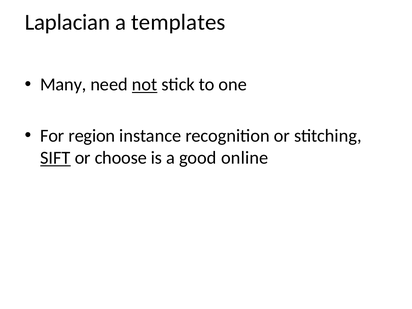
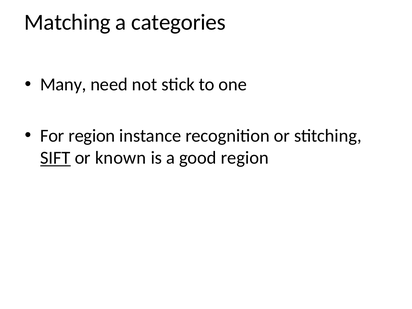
Laplacian: Laplacian -> Matching (67, 22)
templates: templates -> categories (179, 22)
not underline: present -> none (145, 85)
choose: choose -> known (121, 158)
good online: online -> region (245, 158)
